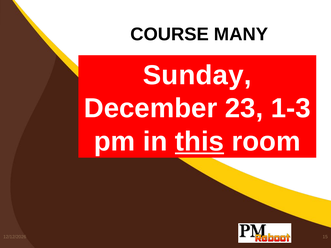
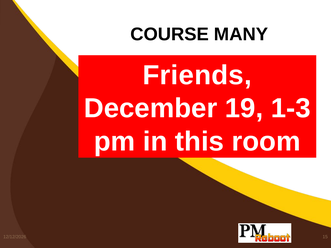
Sunday: Sunday -> Friends (197, 75)
23: 23 -> 19 (244, 109)
this underline: present -> none (199, 142)
